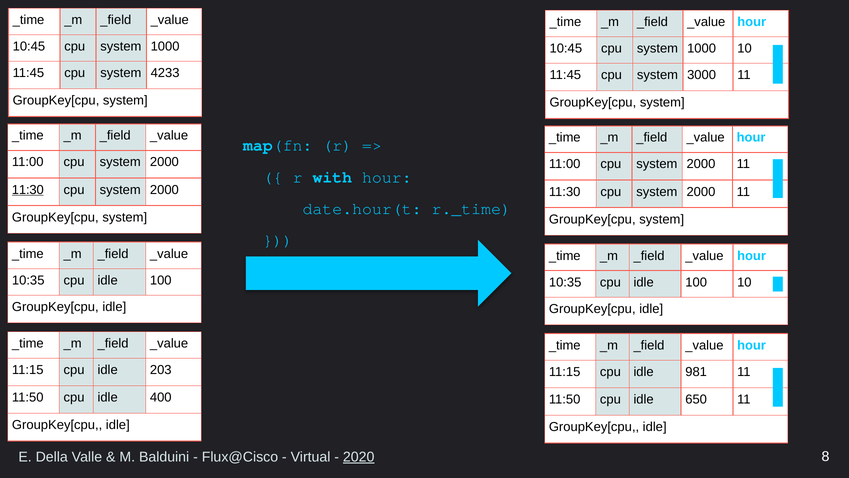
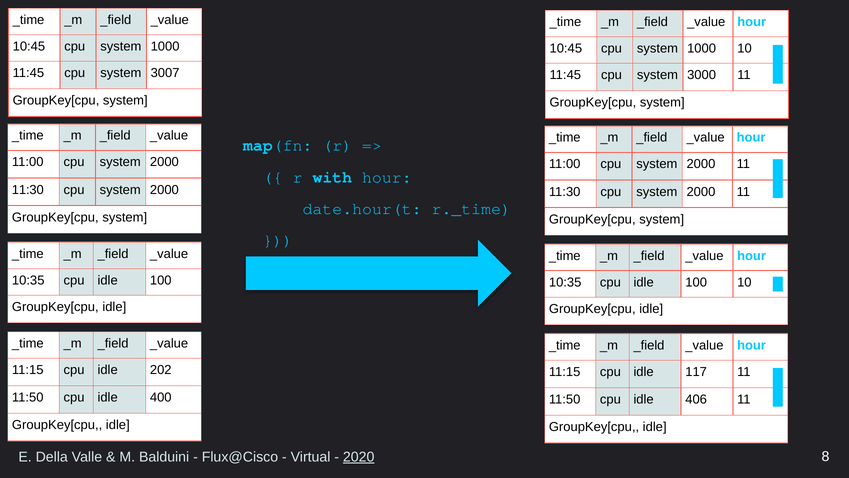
4233: 4233 -> 3007 (165, 73)
11:30 underline: present -> none (28, 190)
203: 203 -> 202 (161, 370)
981: 981 -> 117 (696, 372)
650: 650 -> 406 (696, 399)
